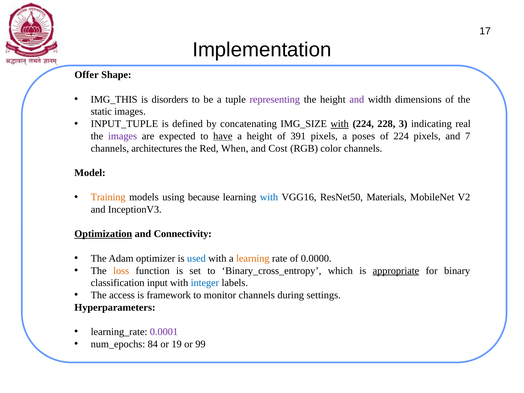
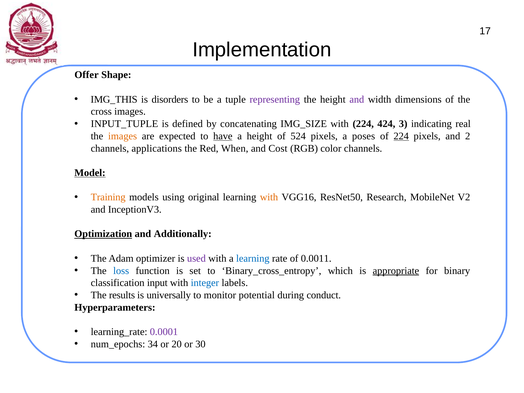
static: static -> cross (101, 112)
with underline: present -> none (340, 124)
228: 228 -> 424 (386, 124)
images colour: purple -> orange (123, 136)
391: 391 -> 524 (298, 136)
224 underline: none -> present (401, 136)
7: 7 -> 2 (468, 136)
architectures: architectures -> applications (157, 148)
Model underline: none -> present (90, 173)
because: because -> original (204, 197)
with colour: blue -> orange (269, 197)
Materials: Materials -> Research (387, 197)
Connectivity: Connectivity -> Additionally (183, 234)
used colour: blue -> purple (196, 258)
learning colour: orange -> blue (253, 258)
0.0000: 0.0000 -> 0.0011 (316, 258)
loss colour: orange -> blue (121, 271)
access: access -> results (122, 295)
framework: framework -> universally (169, 295)
monitor channels: channels -> potential (257, 295)
settings: settings -> conduct (324, 295)
84: 84 -> 34 (153, 344)
19: 19 -> 20 (177, 344)
99: 99 -> 30 (200, 344)
